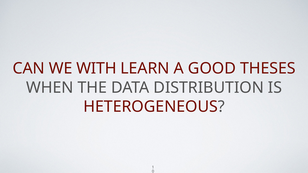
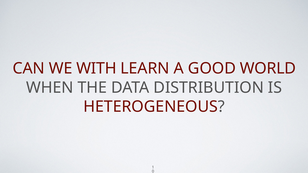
THESES: THESES -> WORLD (268, 69)
